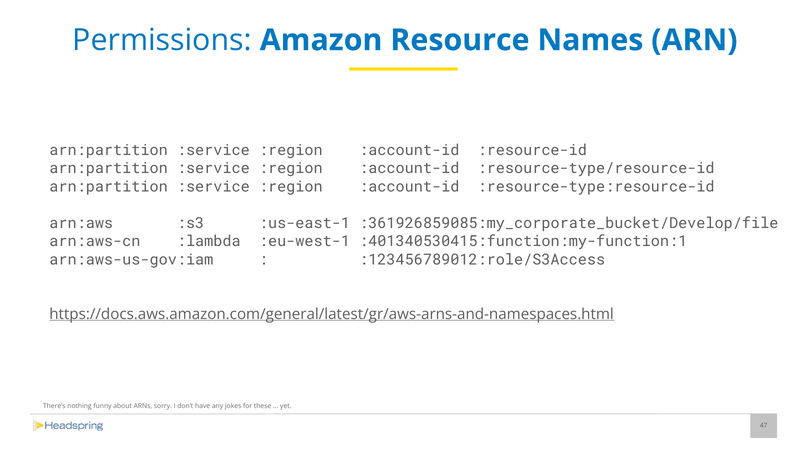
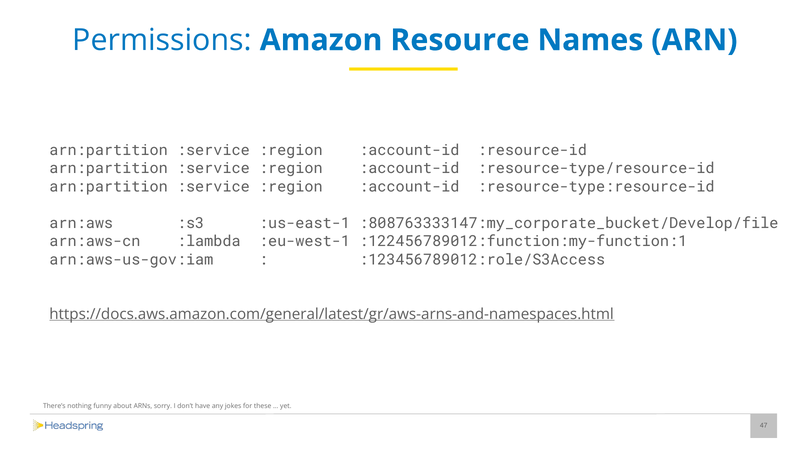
:361926859085:my_corporate_bucket/Develop/file: :361926859085:my_corporate_bucket/Develop/file -> :808763333147:my_corporate_bucket/Develop/file (569, 223)
:401340530415:function:my-function:1: :401340530415:function:my-function:1 -> :122456789012:function:my-function:1 (523, 241)
